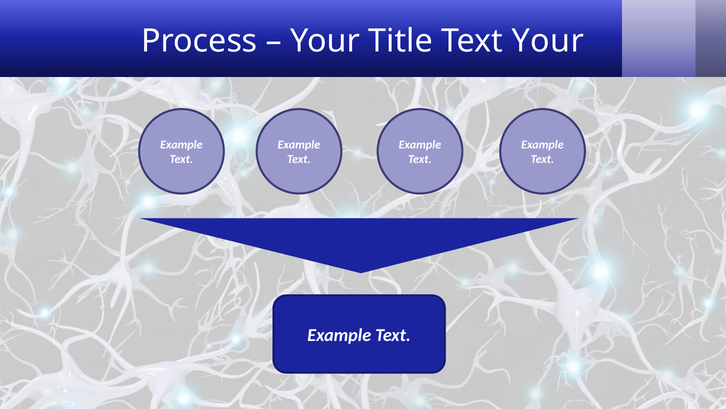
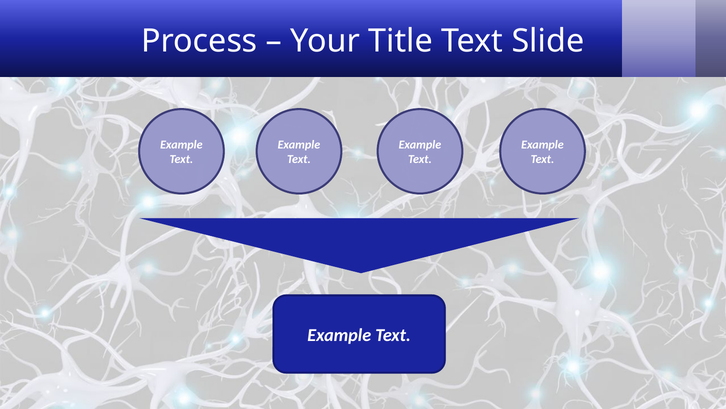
Text Your: Your -> Slide (548, 41)
